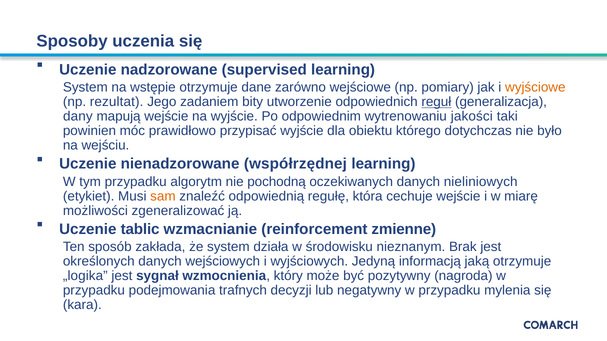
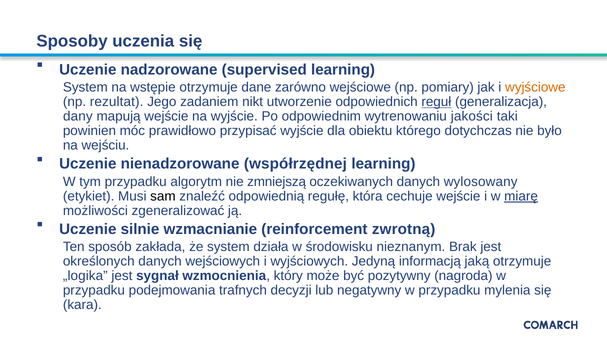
bity: bity -> nikt (253, 102)
pochodną: pochodną -> zmniejszą (277, 182)
nieliniowych: nieliniowych -> wylosowany (481, 182)
sam colour: orange -> black (163, 196)
miarę underline: none -> present (521, 196)
tablic: tablic -> silnie (140, 229)
zmienne: zmienne -> zwrotną (404, 229)
